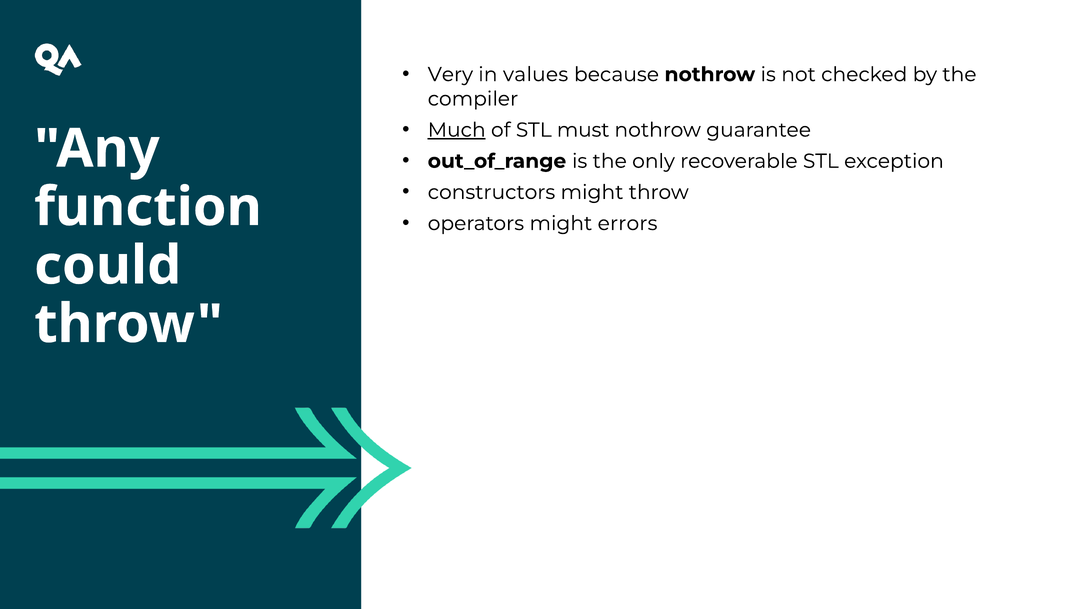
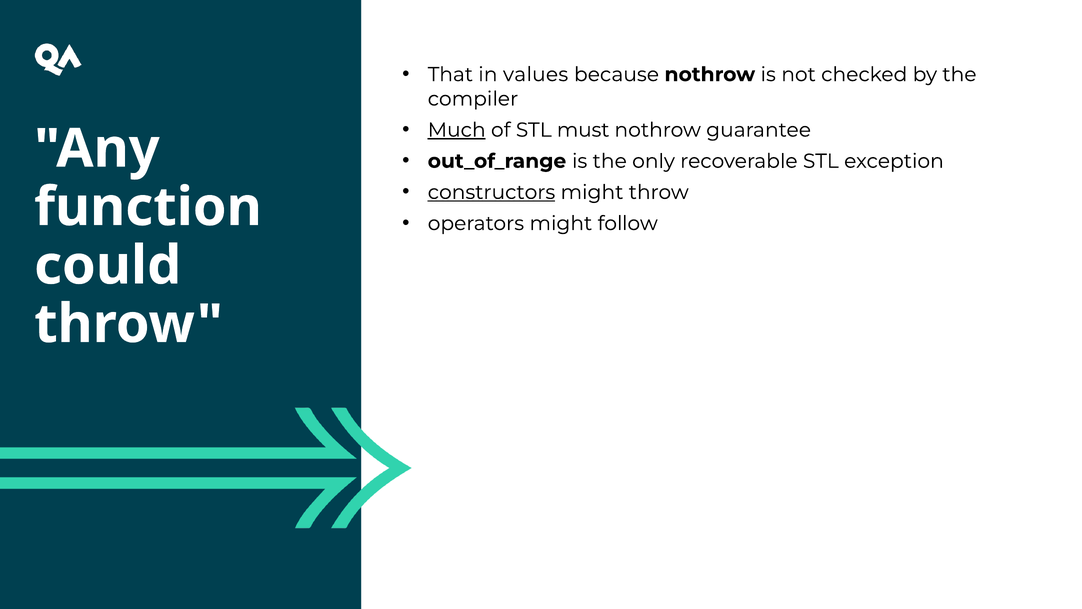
Very: Very -> That (450, 74)
constructors underline: none -> present (491, 192)
errors: errors -> follow (628, 223)
